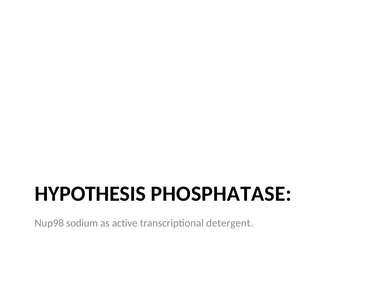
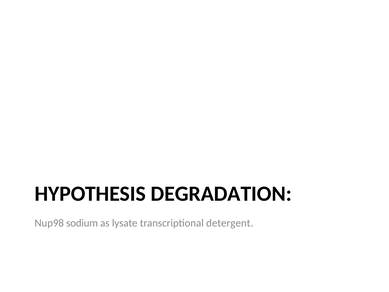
PHOSPHATASE: PHOSPHATASE -> DEGRADATION (221, 194)
active: active -> lysate (125, 223)
